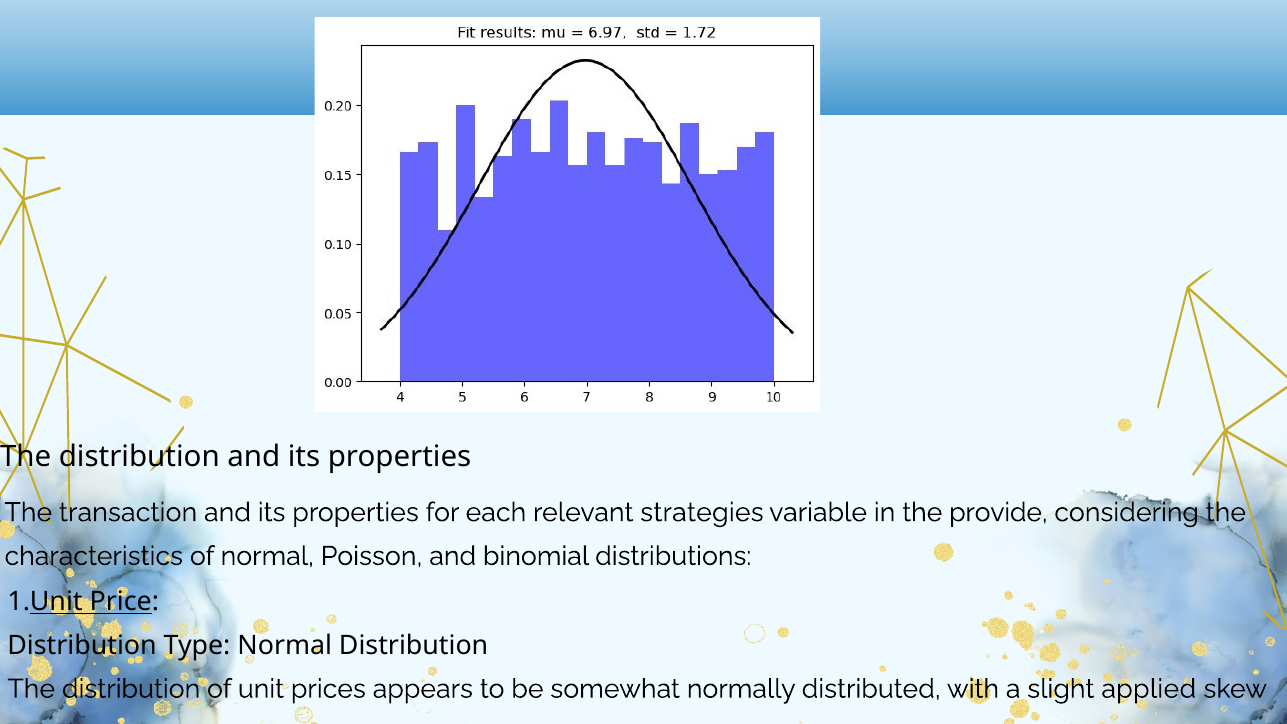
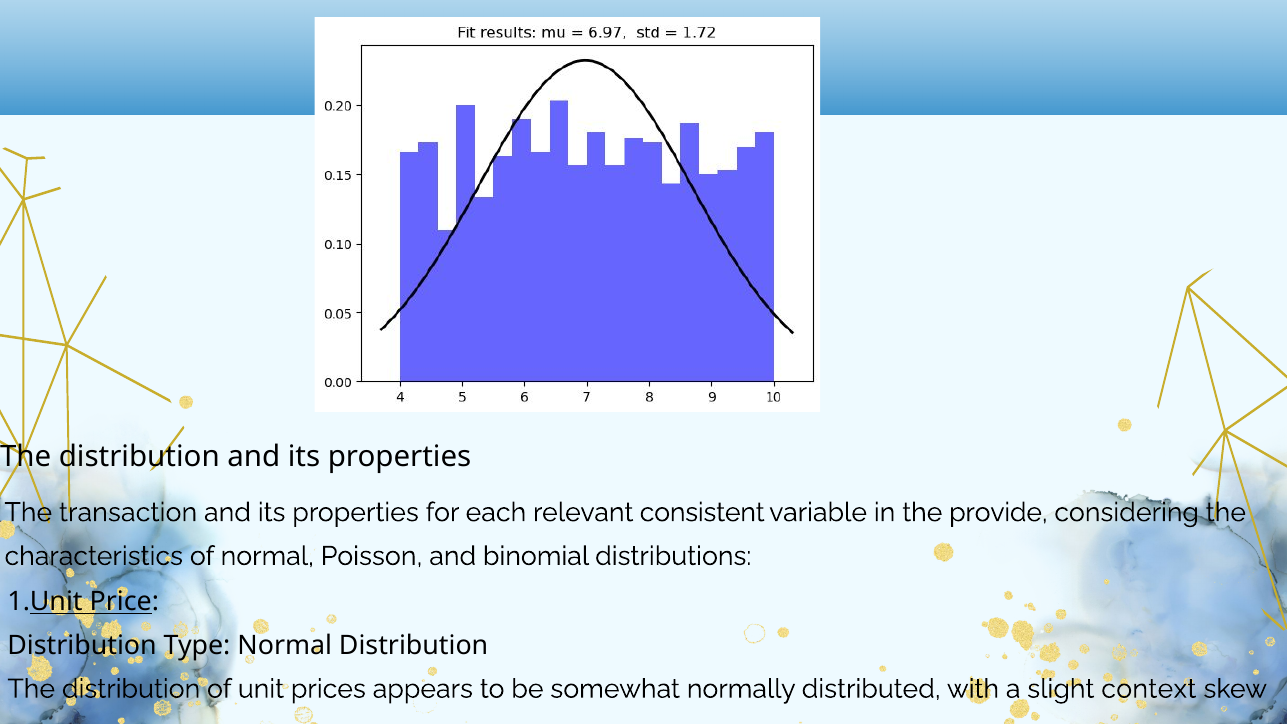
strategies: strategies -> consistent (702, 512)
applied: applied -> context (1149, 689)
